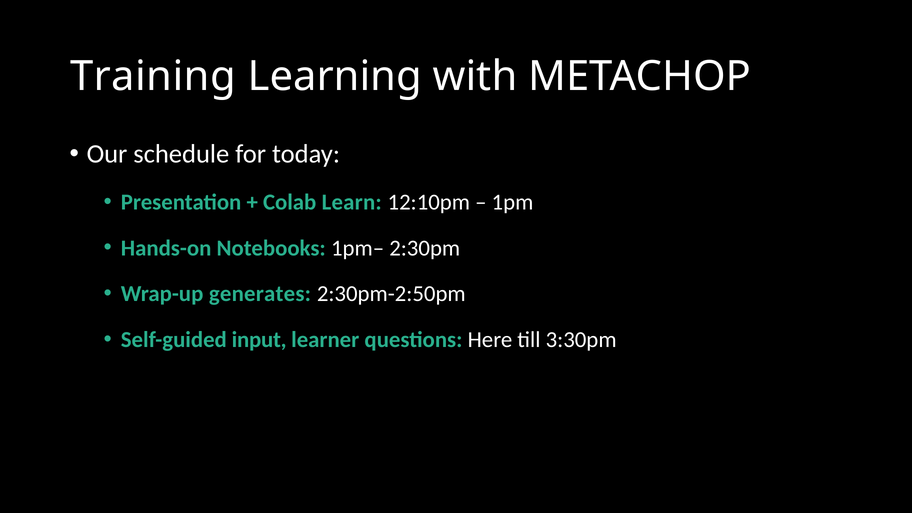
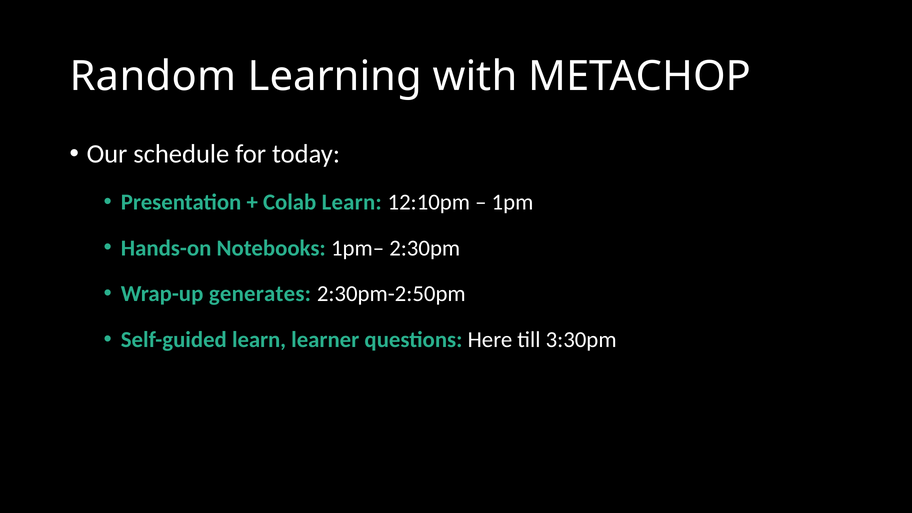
Training: Training -> Random (153, 77)
Self-guided input: input -> learn (259, 340)
